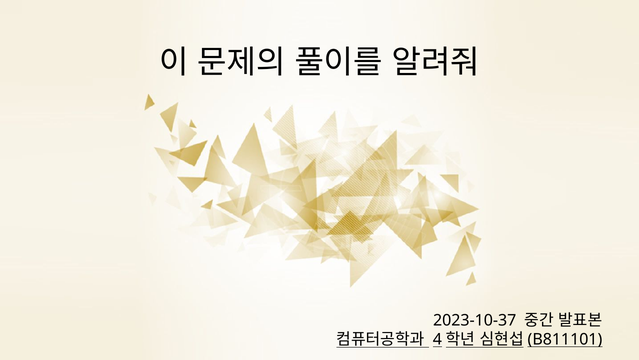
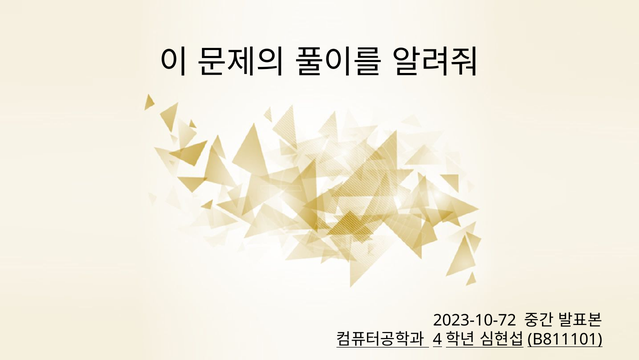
2023-10-37: 2023-10-37 -> 2023-10-72 (475, 320)
